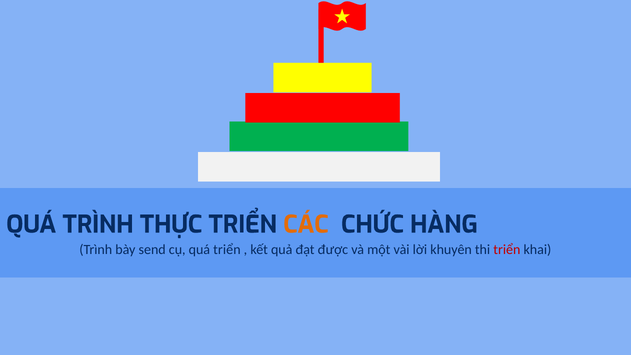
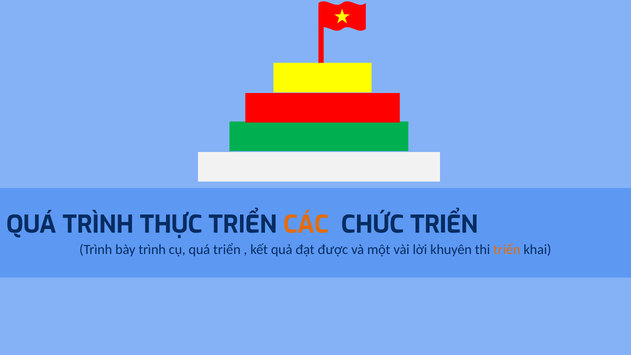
CHỨC HÀNG: HÀNG -> TRIỂN (444, 225)
bày send: send -> trình (152, 250)
triển colour: red -> orange (507, 250)
